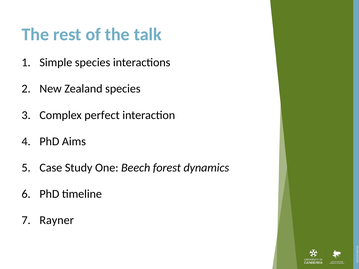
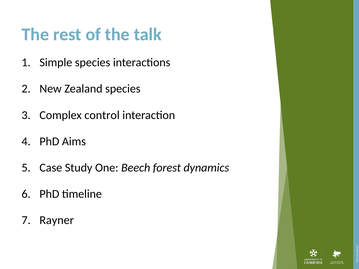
perfect: perfect -> control (102, 115)
